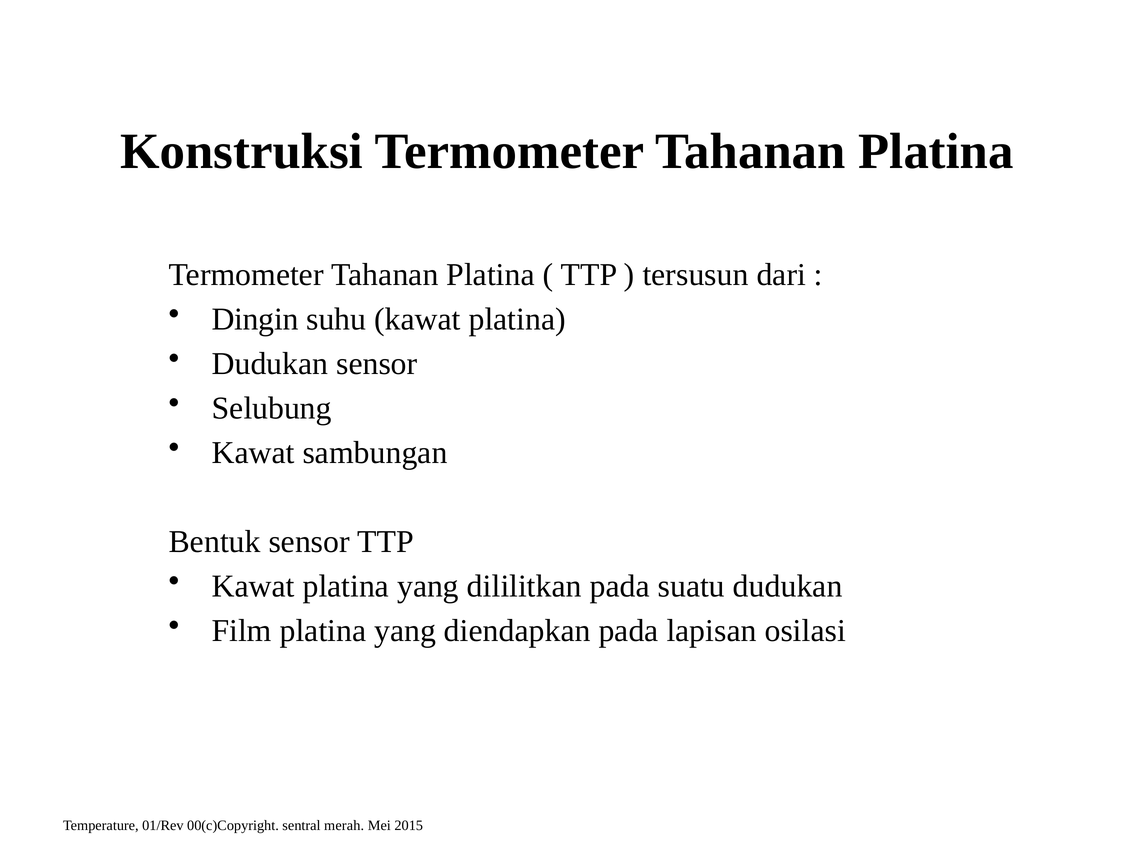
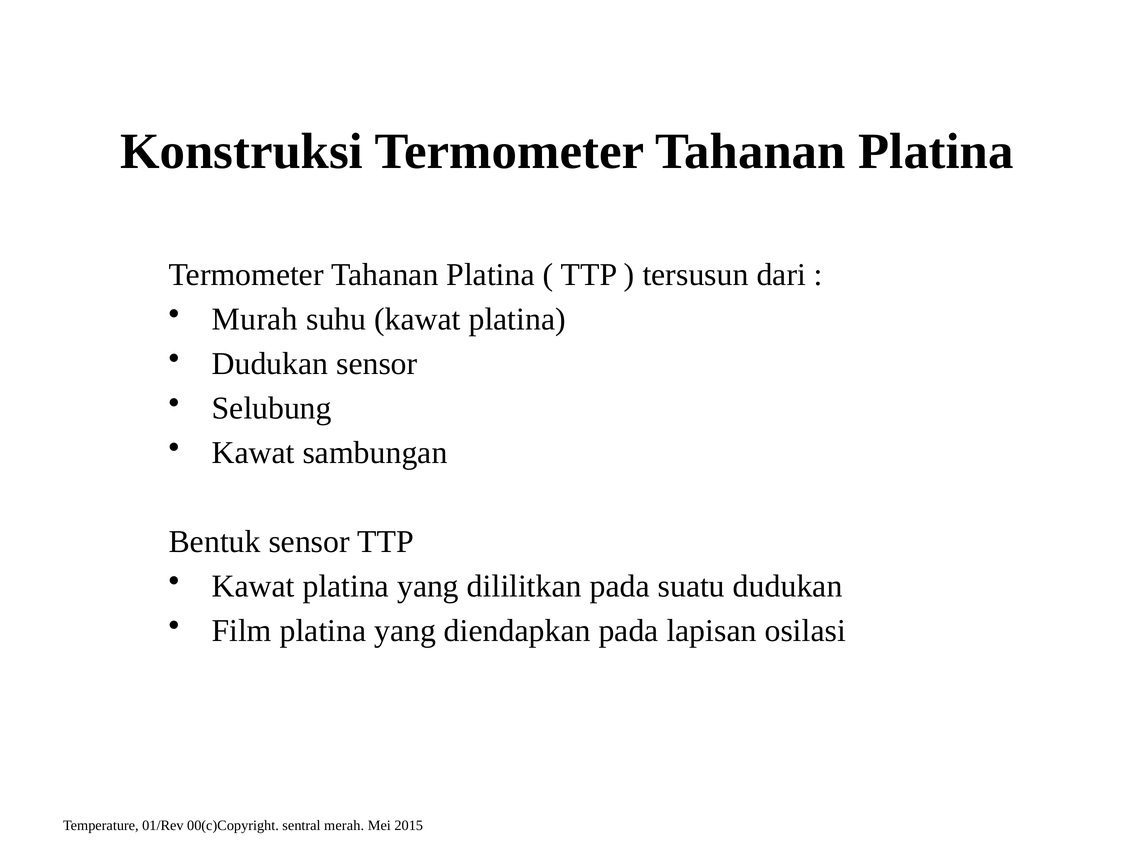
Dingin: Dingin -> Murah (255, 319)
